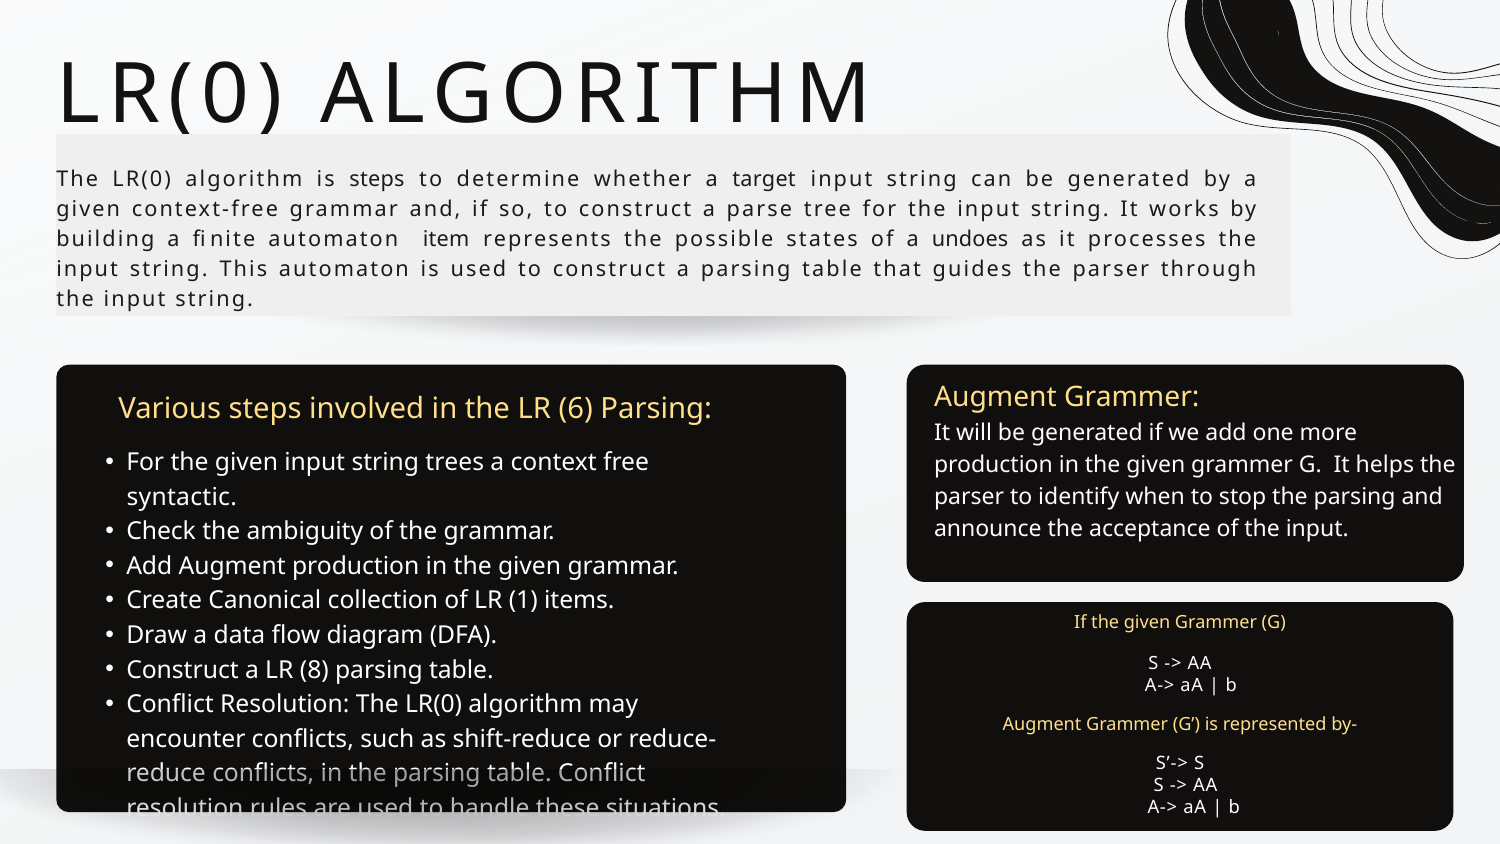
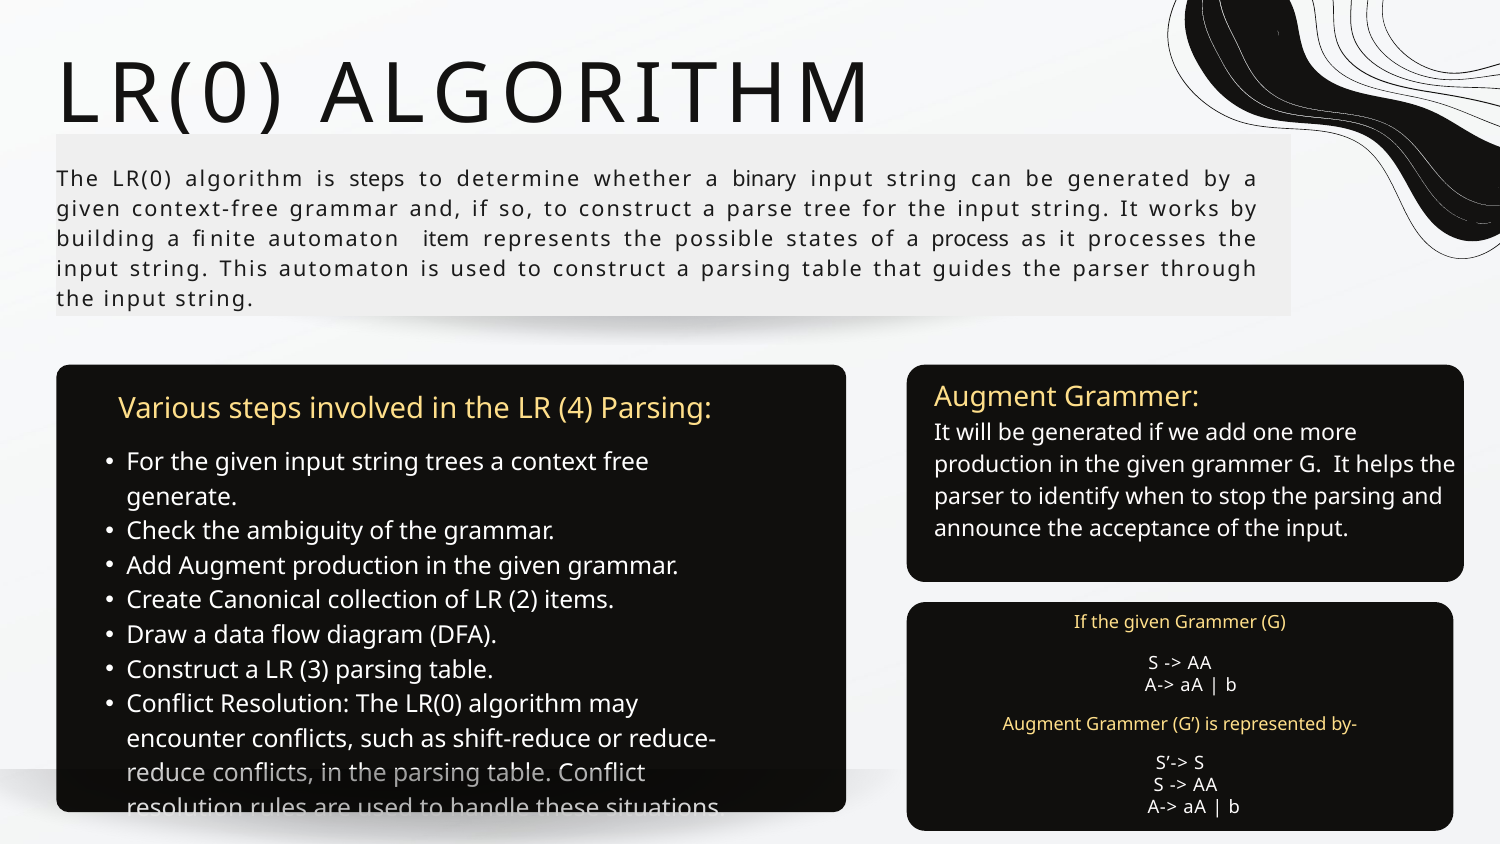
target: target -> binary (764, 179)
undoes: undoes -> process (970, 239)
6: 6 -> 4 (576, 409)
syntactic: syntactic -> generate (182, 497)
1: 1 -> 2 (523, 601)
8: 8 -> 3 (314, 670)
